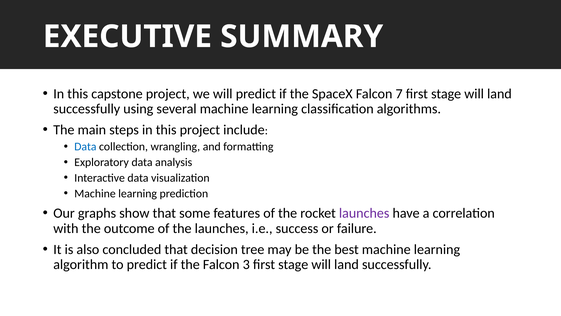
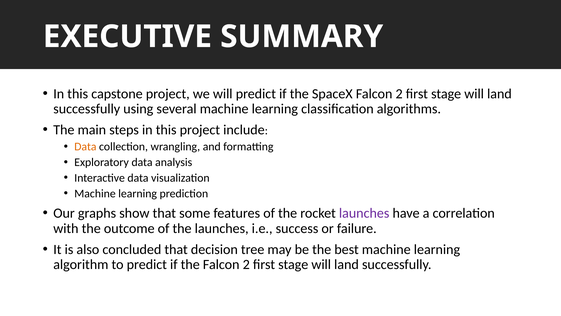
SpaceX Falcon 7: 7 -> 2 (399, 94)
Data colour: blue -> orange (85, 147)
the Falcon 3: 3 -> 2 (246, 264)
